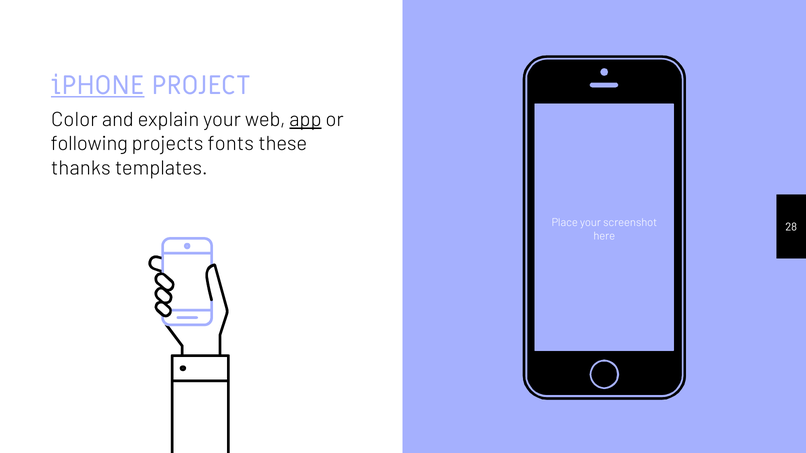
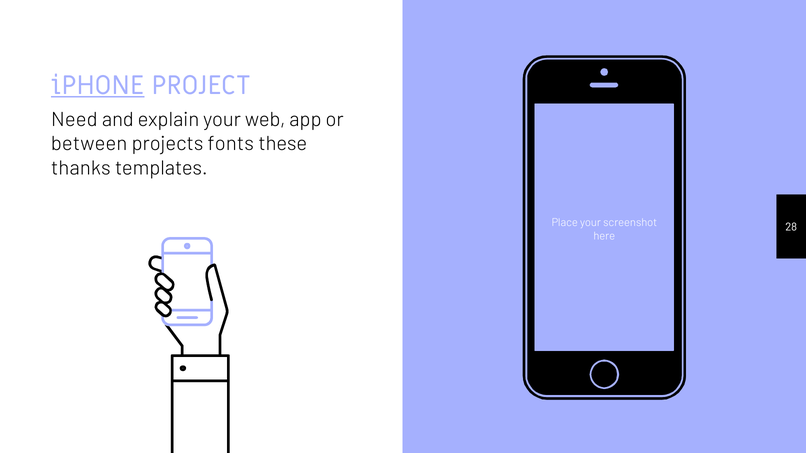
Color: Color -> Need (74, 120)
app underline: present -> none (305, 120)
following: following -> between (89, 144)
